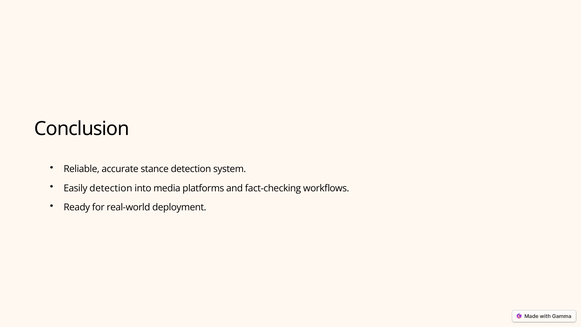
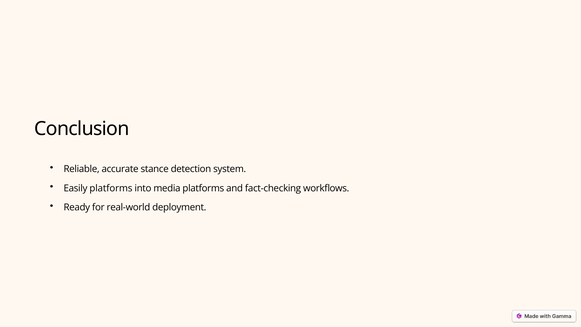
Easily detection: detection -> platforms (111, 188)
